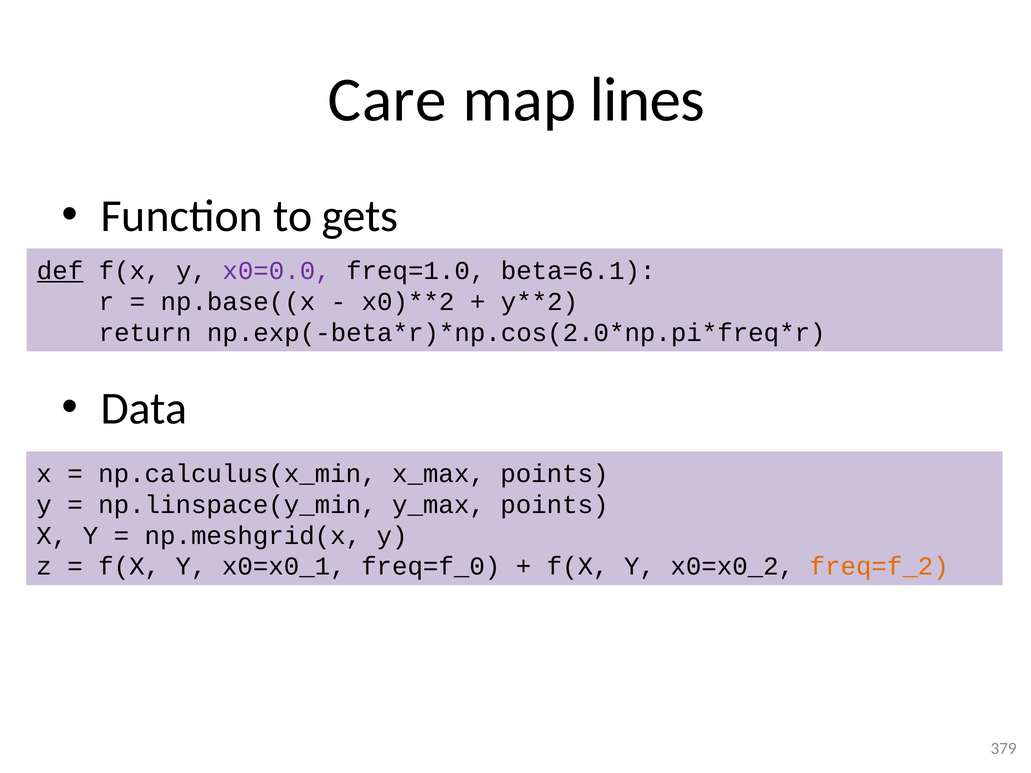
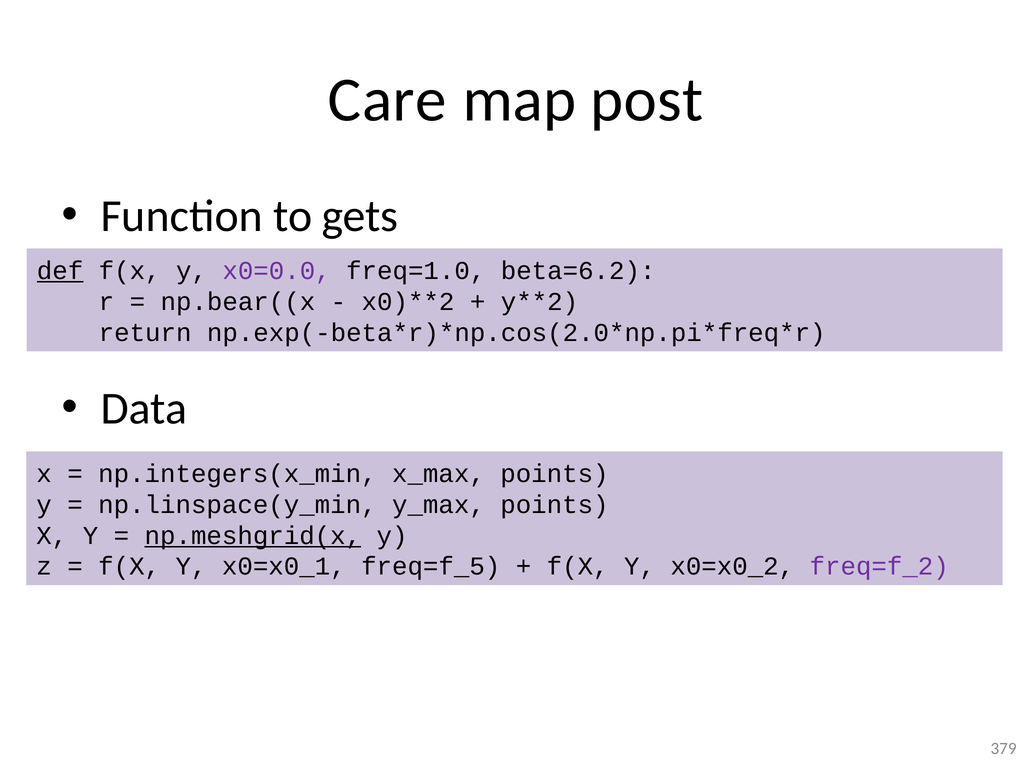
lines: lines -> post (647, 100)
beta=6.1: beta=6.1 -> beta=6.2 (578, 271)
np.base((x: np.base((x -> np.bear((x (238, 302)
np.calculus(x_min: np.calculus(x_min -> np.integers(x_min (237, 474)
np.meshgrid(x underline: none -> present (253, 536)
freq=f_0: freq=f_0 -> freq=f_5 (431, 567)
freq=f_2 colour: orange -> purple (879, 567)
